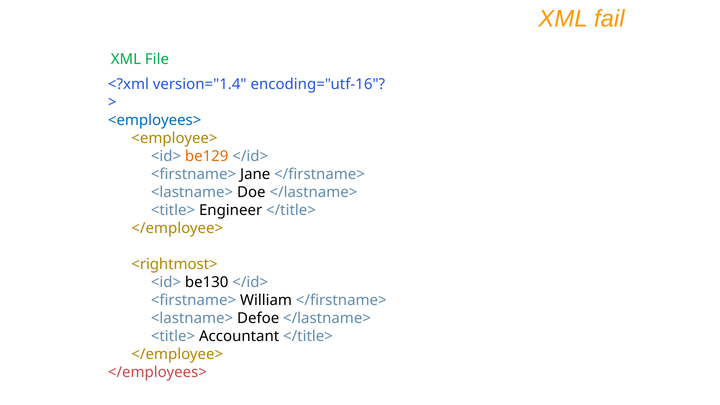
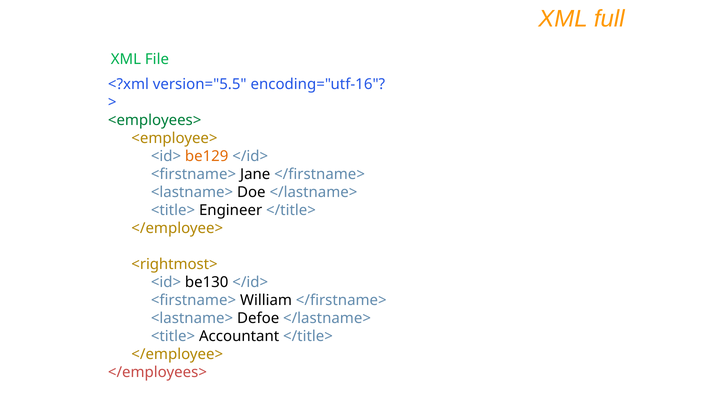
fail: fail -> full (609, 19)
version="1.4: version="1.4 -> version="5.5 (200, 84)
<employees> colour: blue -> green (155, 120)
